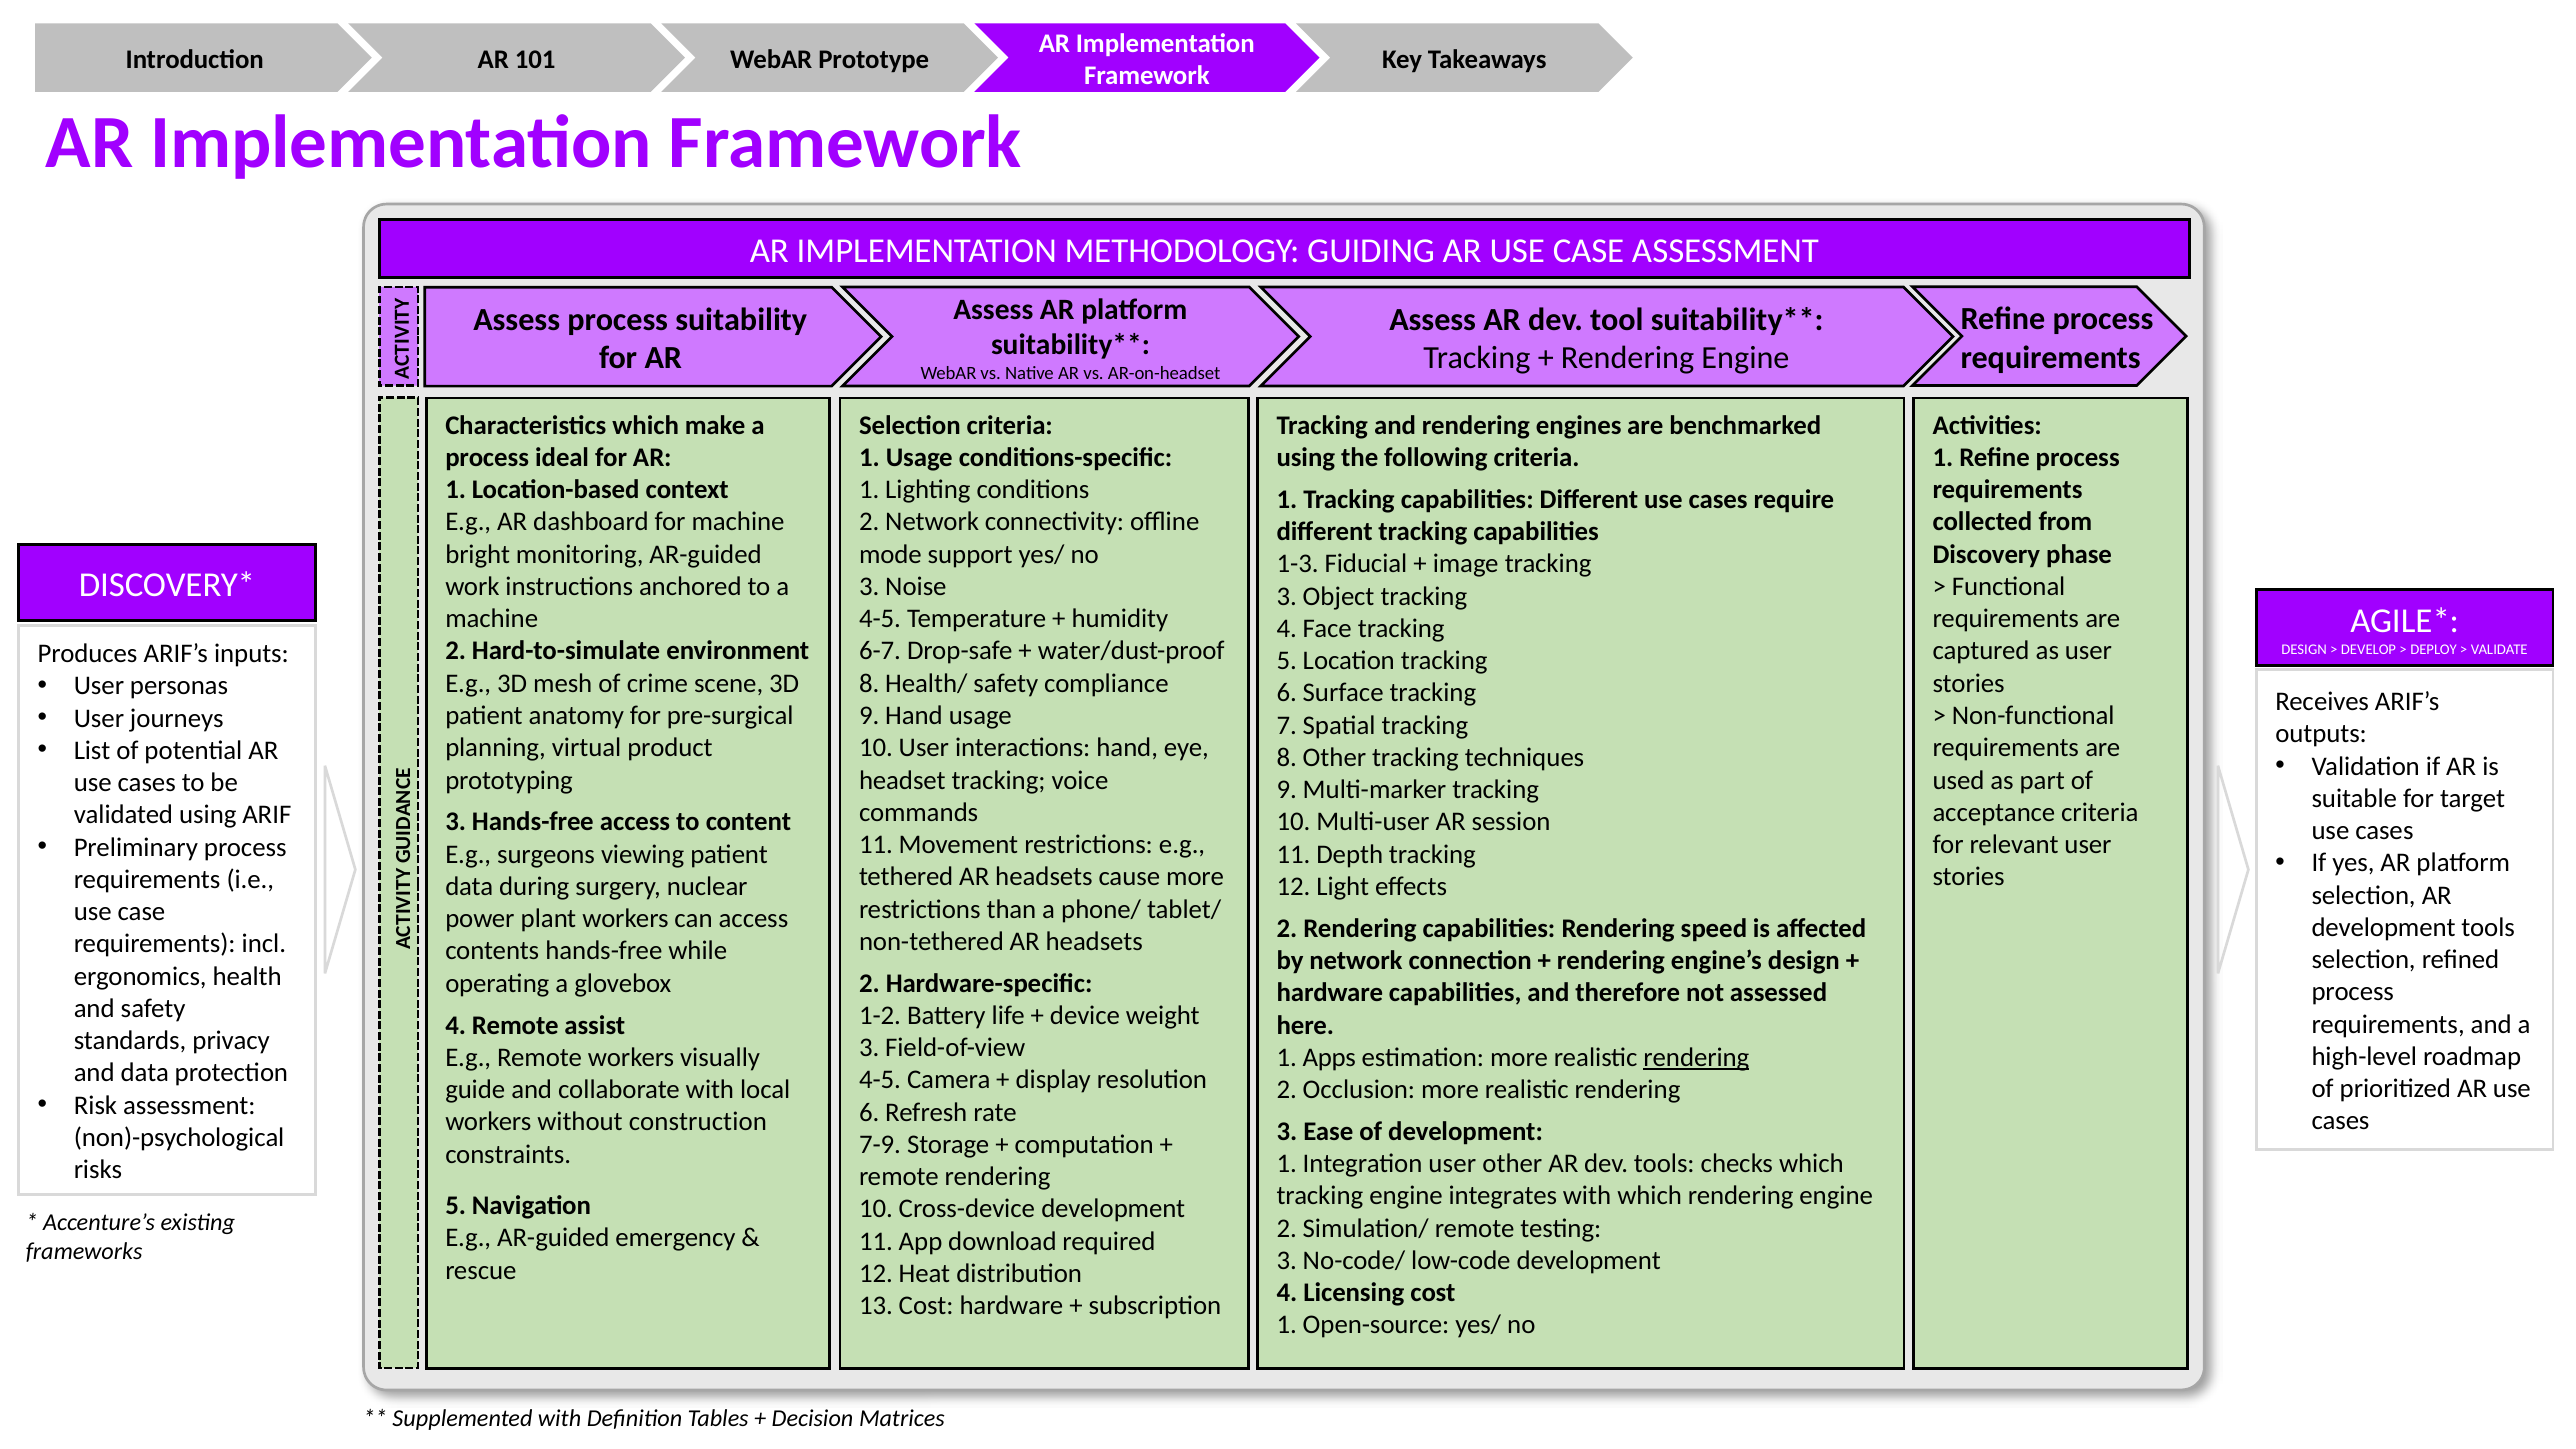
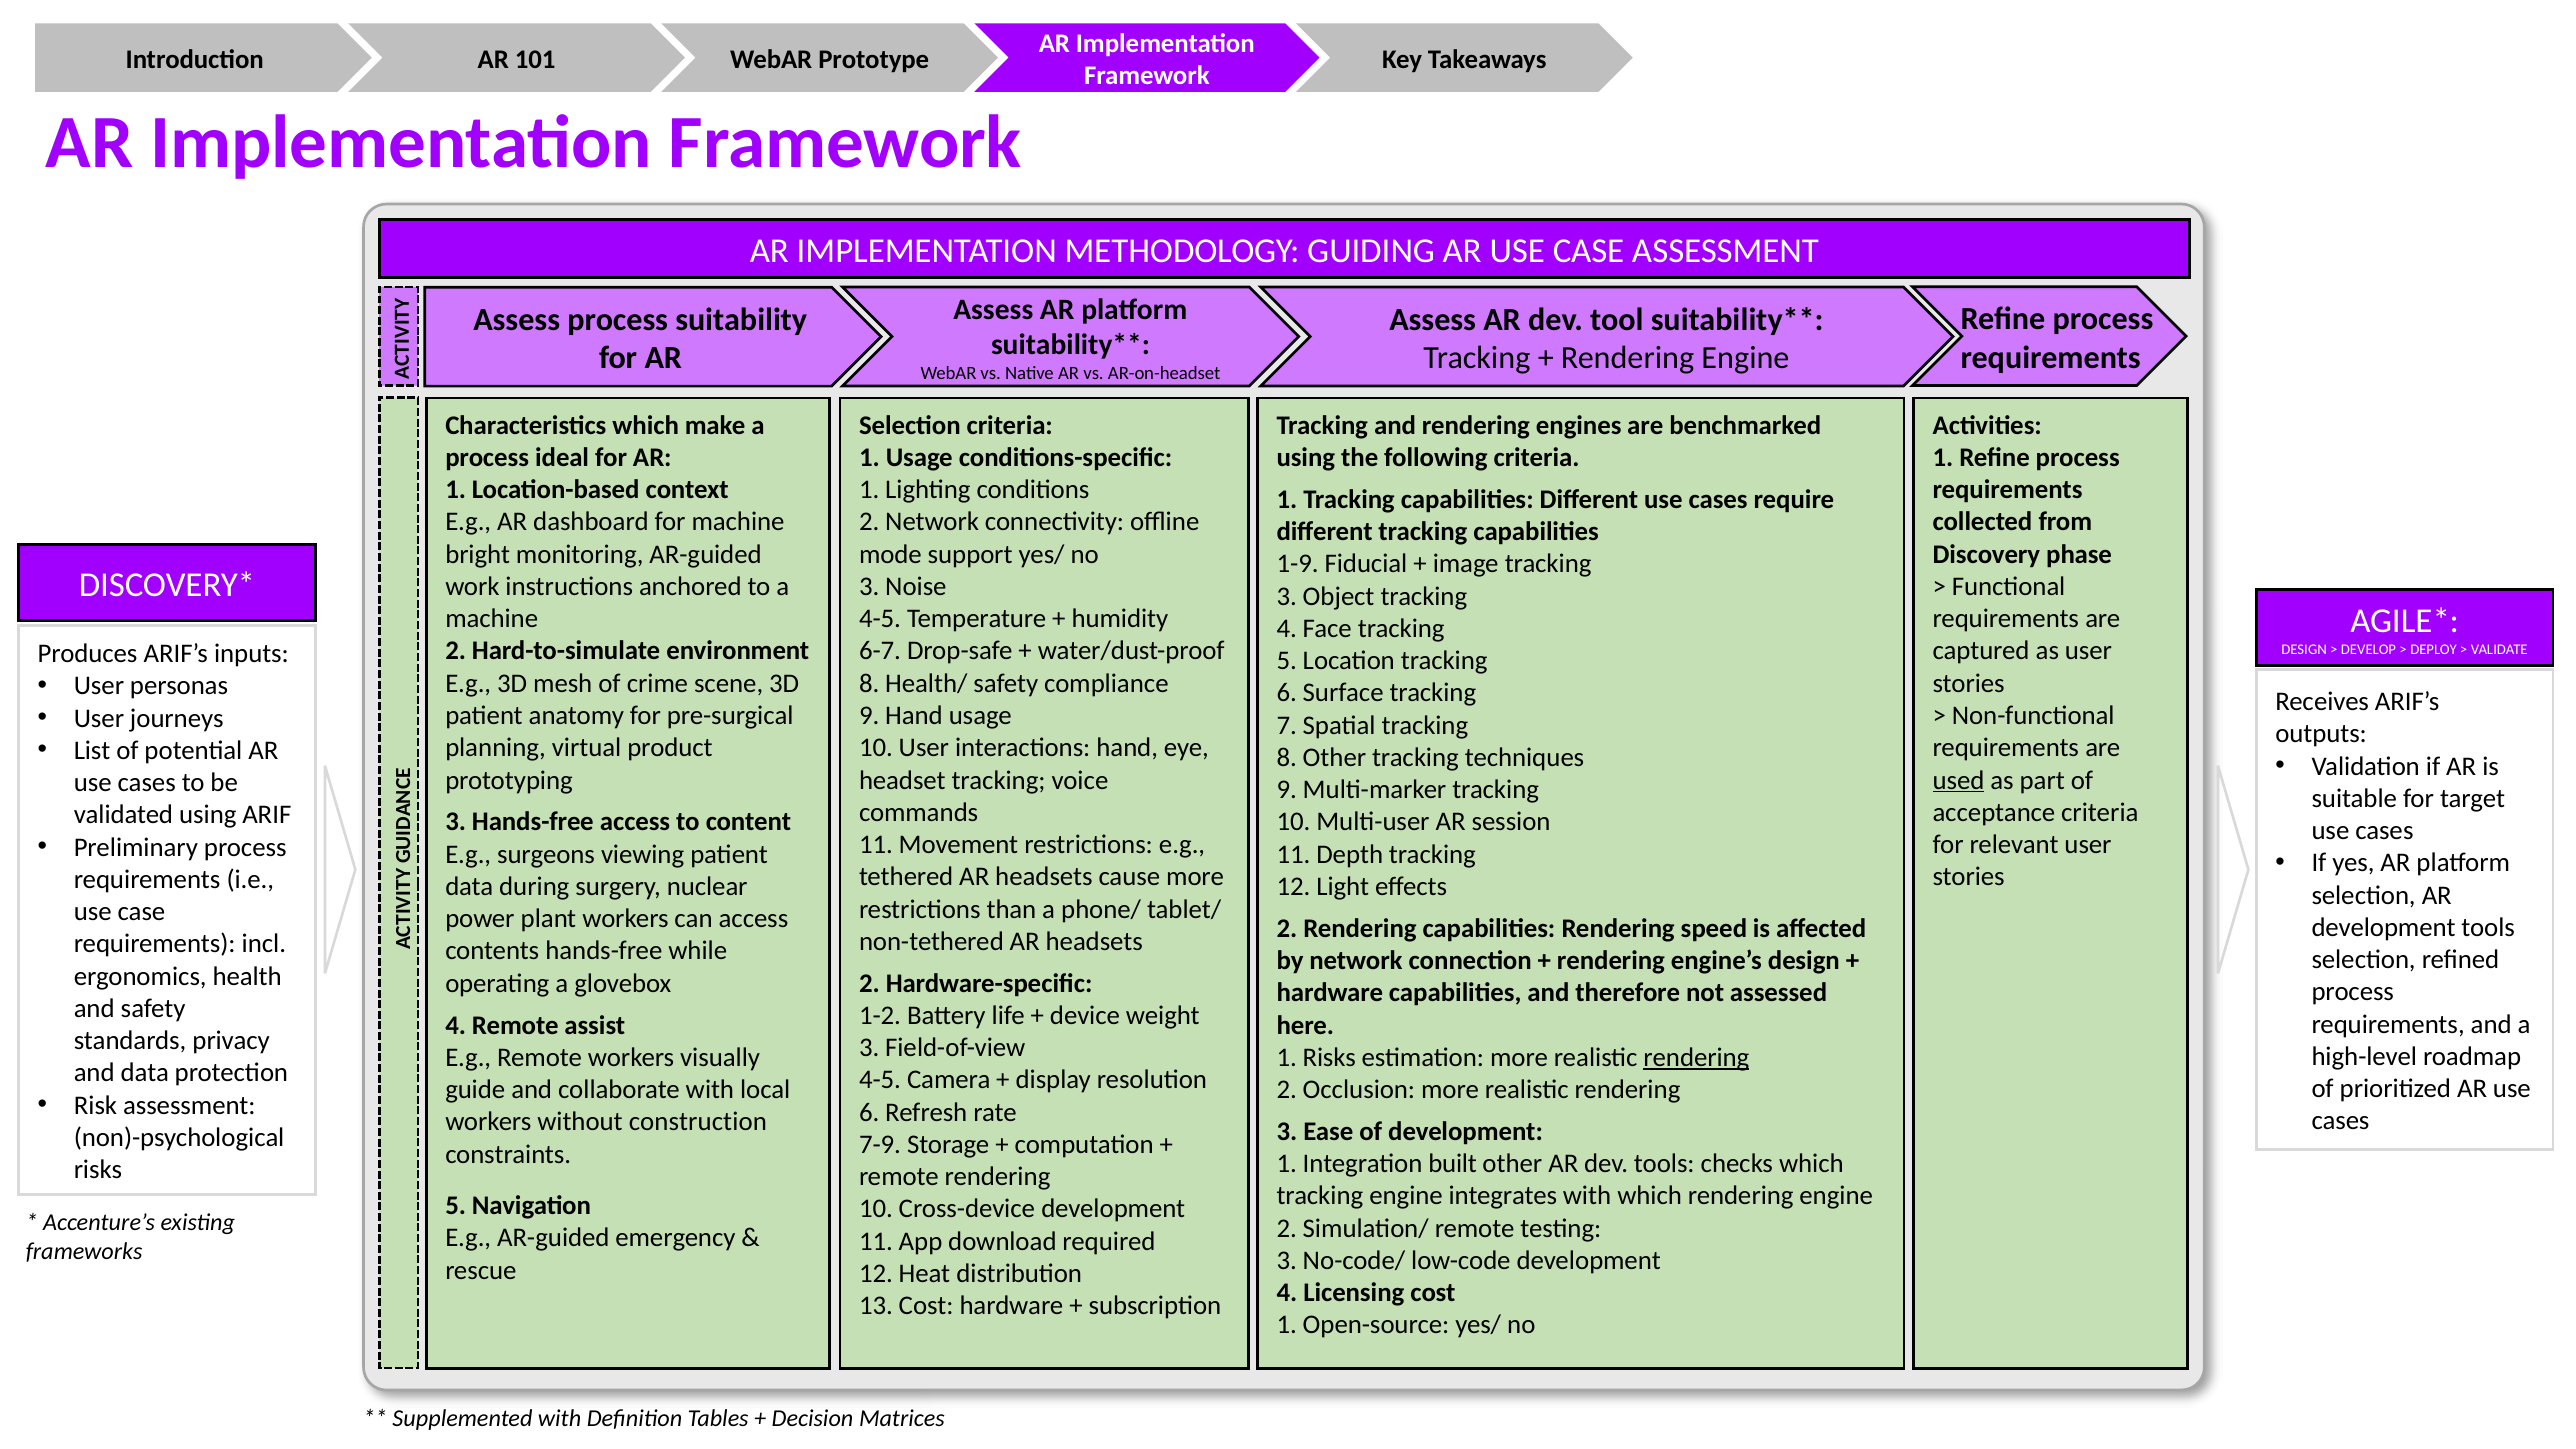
1-3: 1-3 -> 1-9 (1298, 564)
used underline: none -> present (1959, 780)
1 Apps: Apps -> Risks (1329, 1057)
Integration user: user -> built (1453, 1164)
